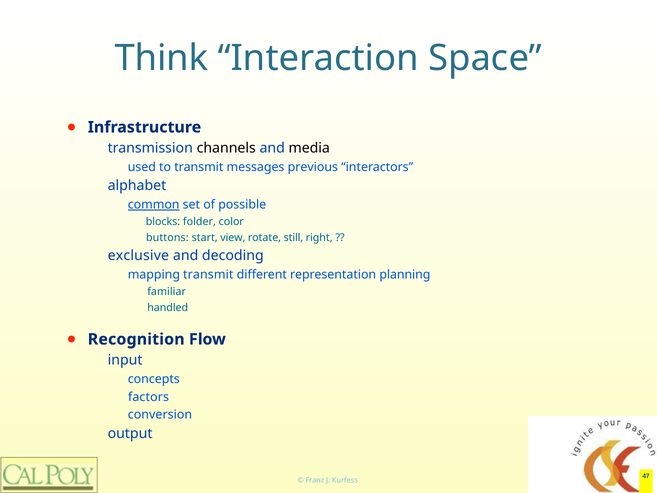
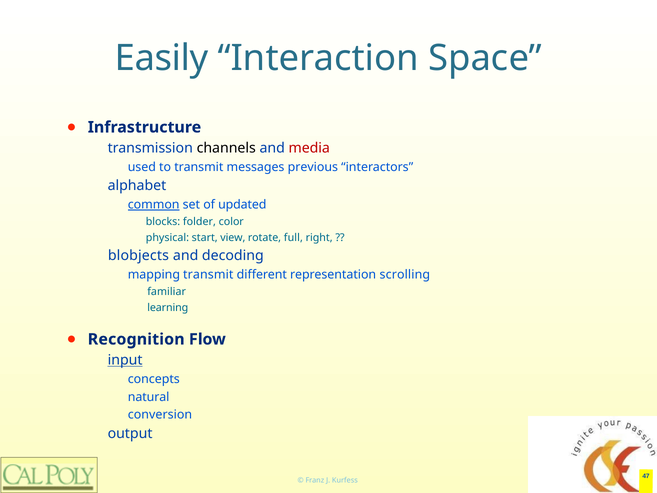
Think: Think -> Easily (162, 58)
media colour: black -> red (309, 148)
possible: possible -> updated (242, 205)
buttons: buttons -> physical (167, 238)
still: still -> full (293, 238)
exclusive: exclusive -> blobjects (138, 256)
planning: planning -> scrolling (405, 274)
handled: handled -> learning (168, 307)
input underline: none -> present (125, 360)
factors: factors -> natural (149, 397)
